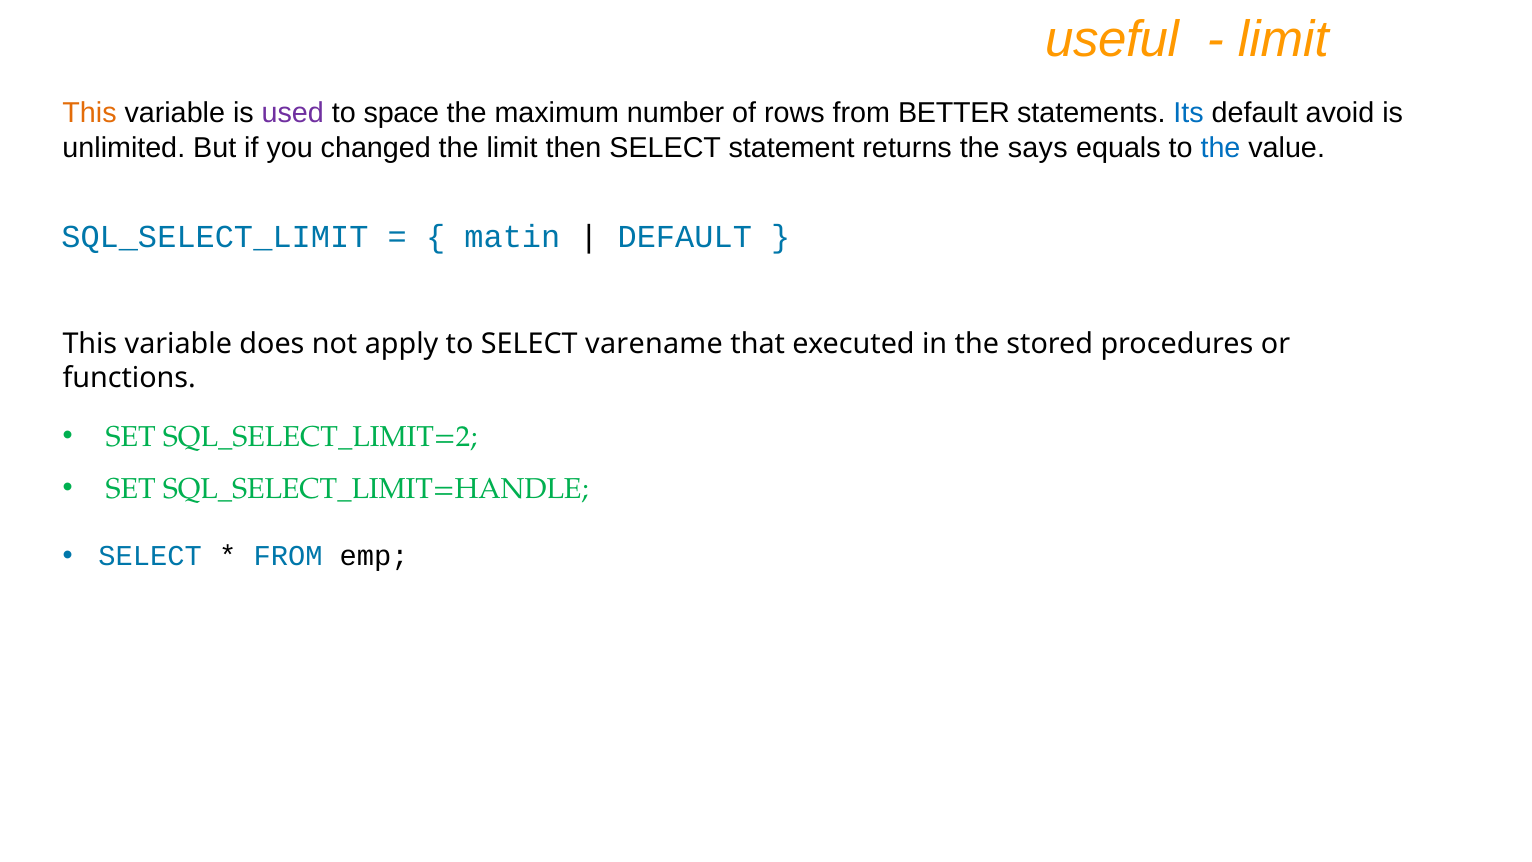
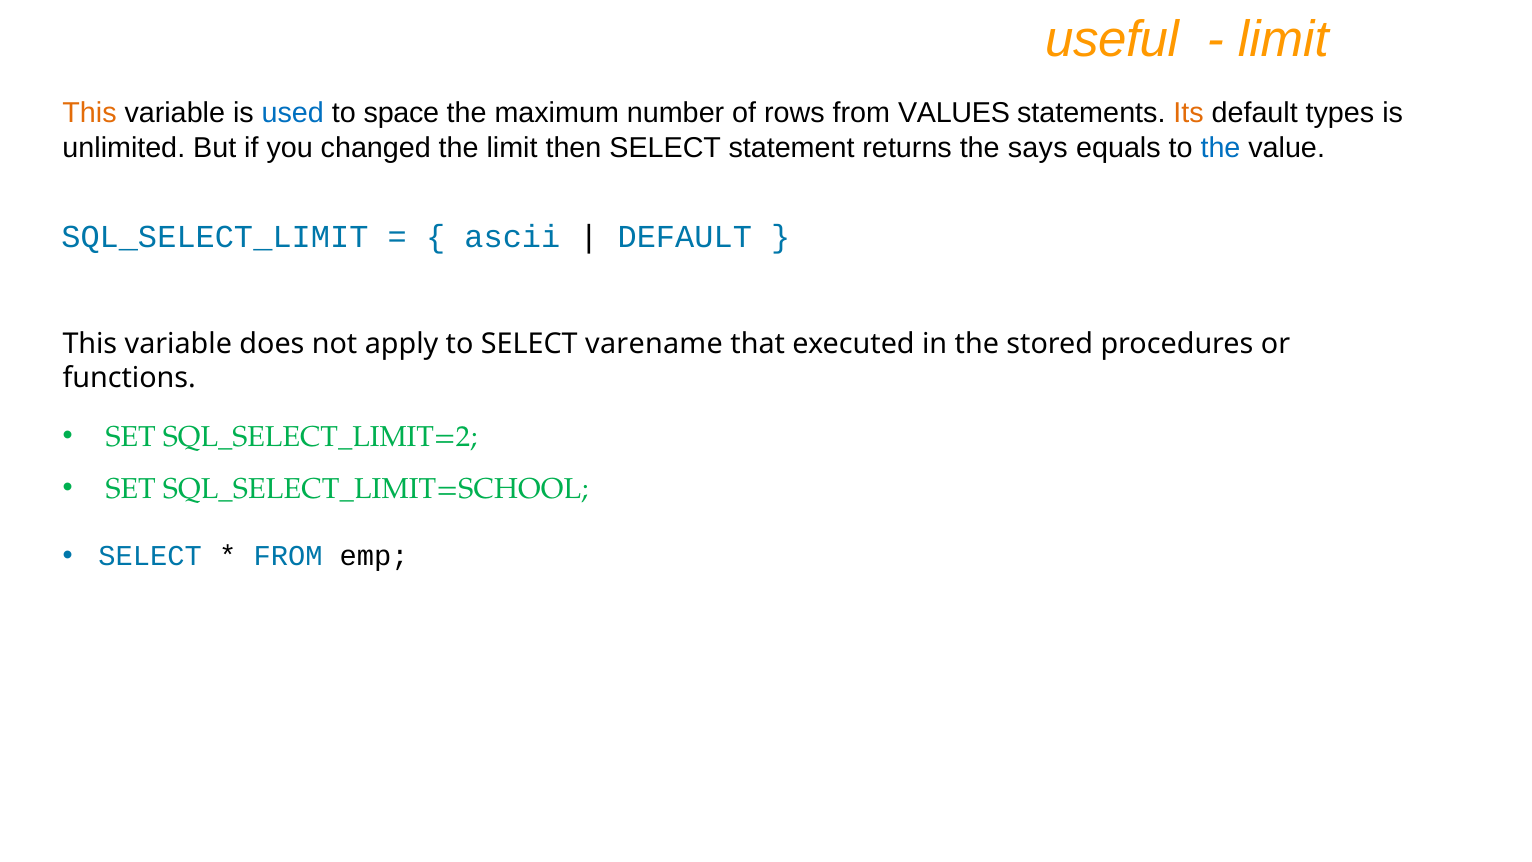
used colour: purple -> blue (293, 113)
BETTER: BETTER -> VALUES (954, 113)
Its colour: blue -> orange (1189, 113)
avoid: avoid -> types (1340, 113)
matin: matin -> ascii (512, 237)
SQL_SELECT_LIMIT=HANDLE: SQL_SELECT_LIMIT=HANDLE -> SQL_SELECT_LIMIT=SCHOOL (376, 488)
